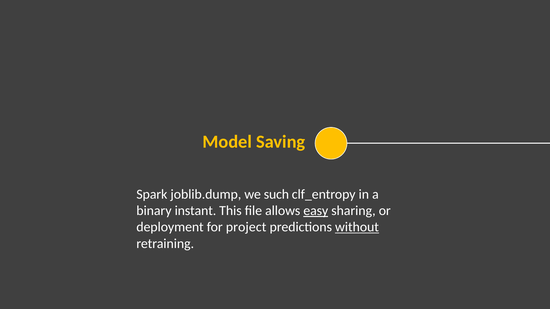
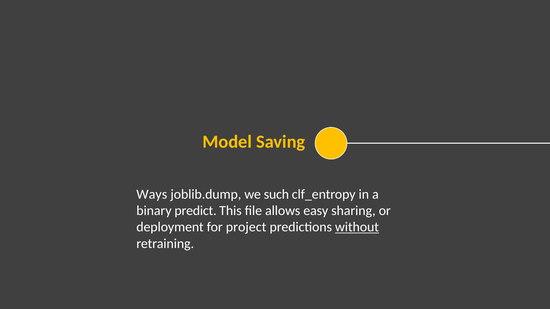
Spark: Spark -> Ways (152, 194)
instant: instant -> predict (195, 211)
easy underline: present -> none (316, 211)
